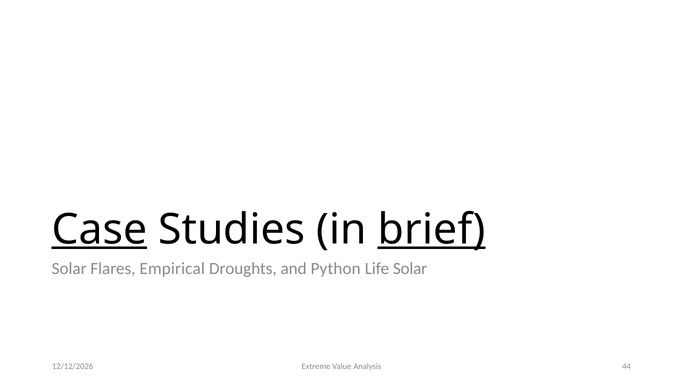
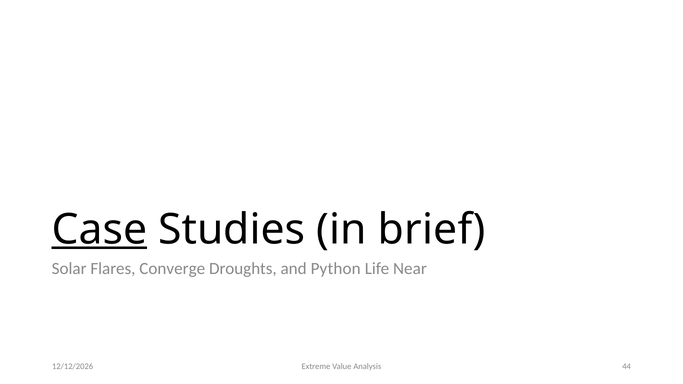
brief underline: present -> none (432, 230)
Empirical: Empirical -> Converge (172, 269)
Life Solar: Solar -> Near (410, 269)
